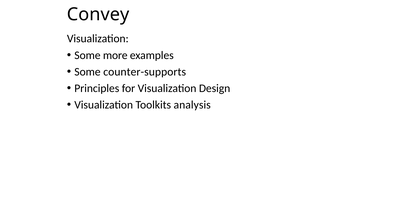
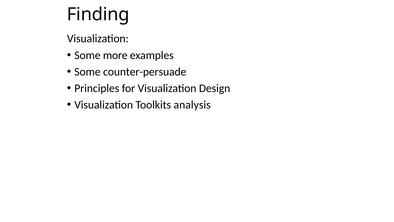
Convey: Convey -> Finding (98, 14)
counter-supports: counter-supports -> counter-persuade (145, 72)
